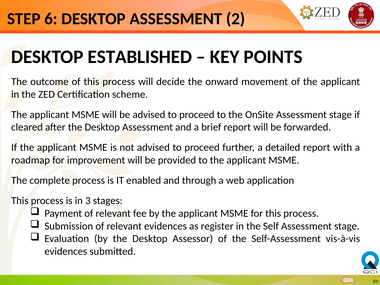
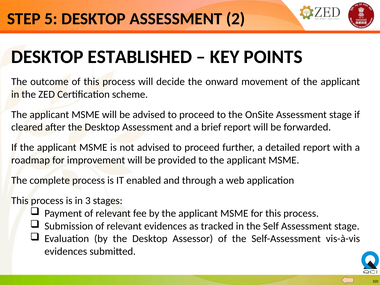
6: 6 -> 5 (51, 19)
register: register -> tracked (217, 226)
